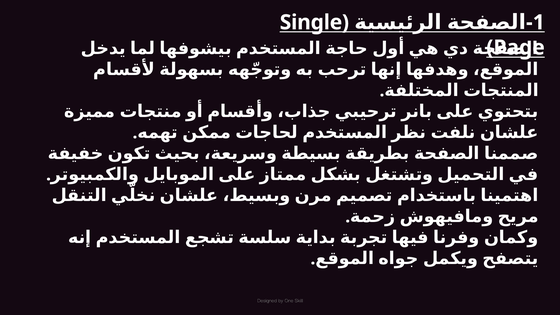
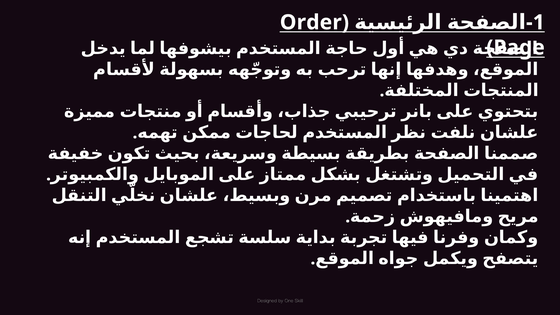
Single: Single -> Order (311, 22)
